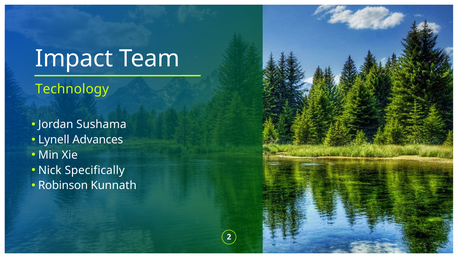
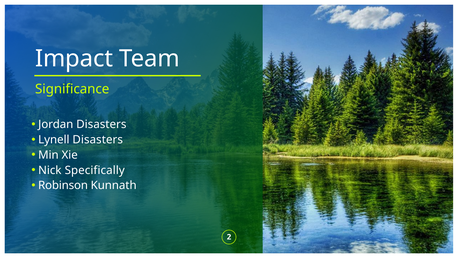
Technology: Technology -> Significance (72, 89)
Jordan Sushama: Sushama -> Disasters (101, 124)
Lynell Advances: Advances -> Disasters (98, 140)
